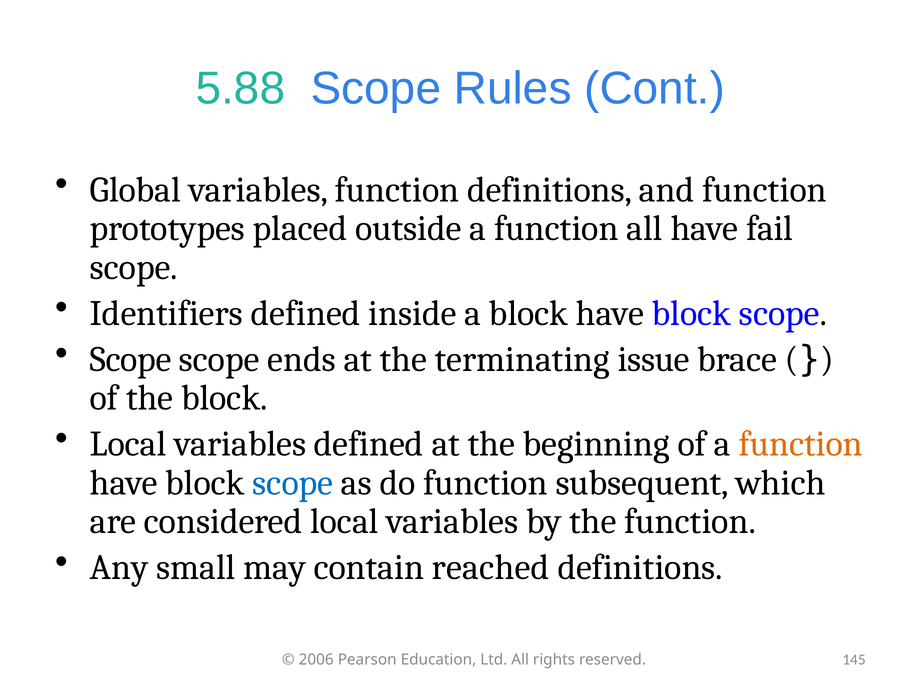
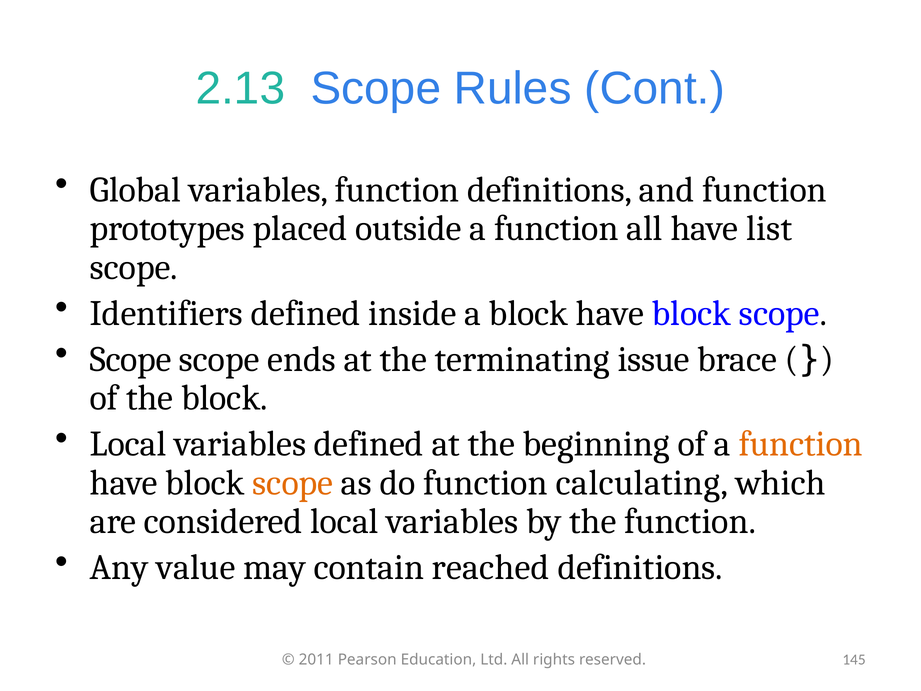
5.88: 5.88 -> 2.13 (240, 88)
fail: fail -> list (769, 228)
scope colour: blue -> orange (293, 483)
subsequent: subsequent -> calculating (642, 483)
small: small -> value (196, 567)
2006: 2006 -> 2011 (316, 660)
